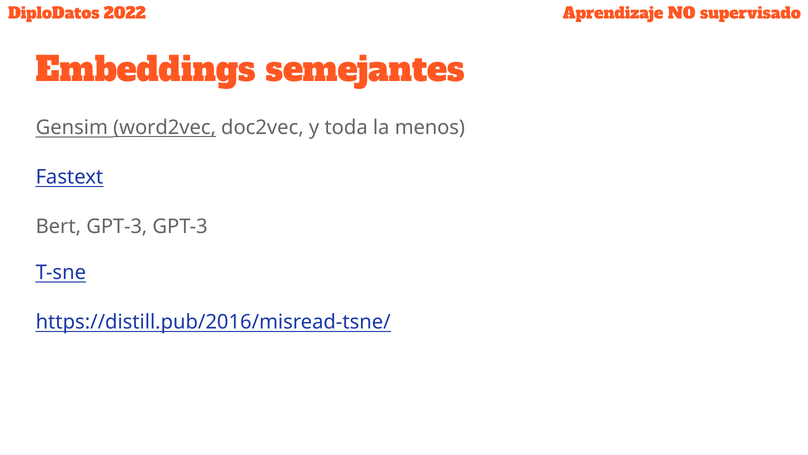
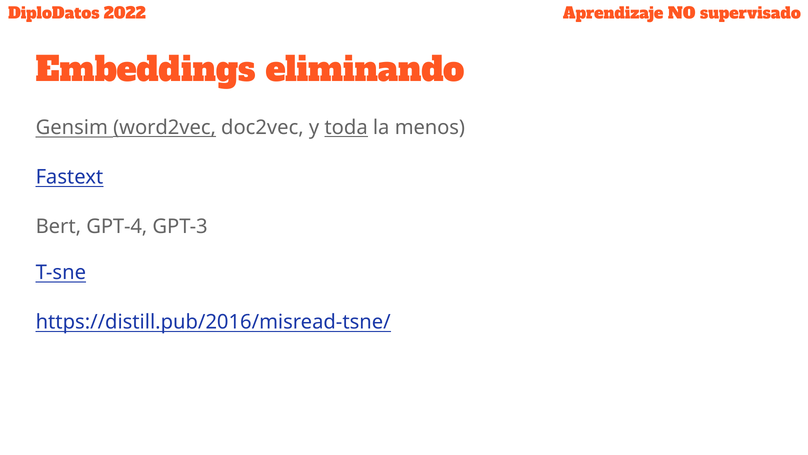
semejantes: semejantes -> eliminando (365, 70)
toda underline: none -> present (346, 128)
Bert GPT-3: GPT-3 -> GPT-4 (117, 226)
